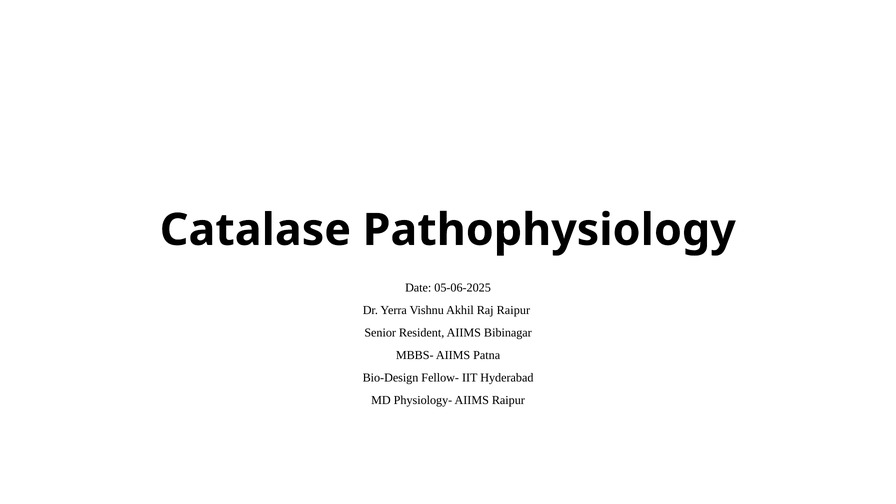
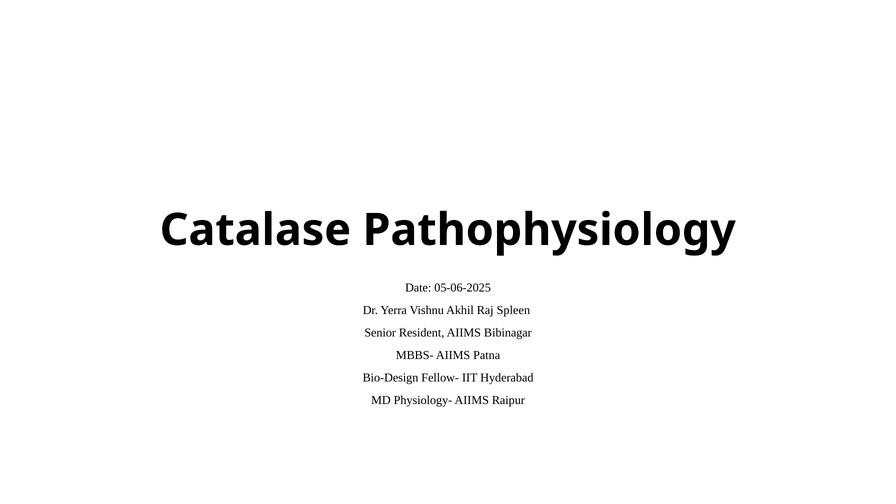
Raj Raipur: Raipur -> Spleen (513, 310)
